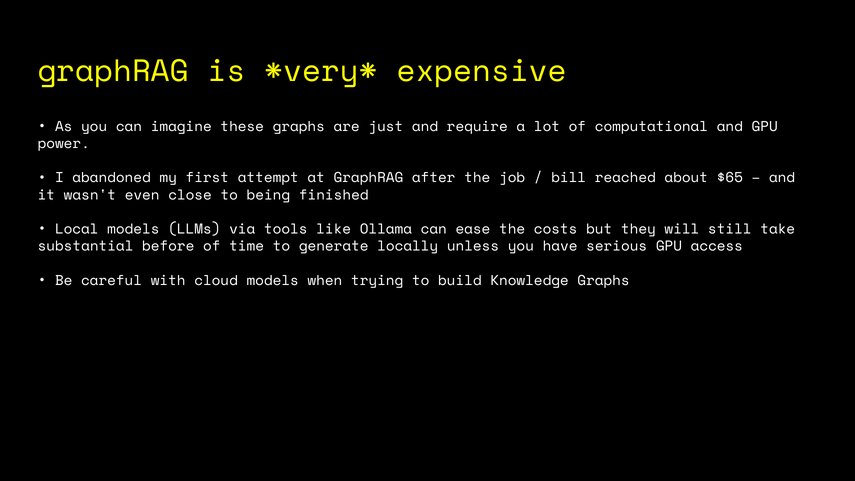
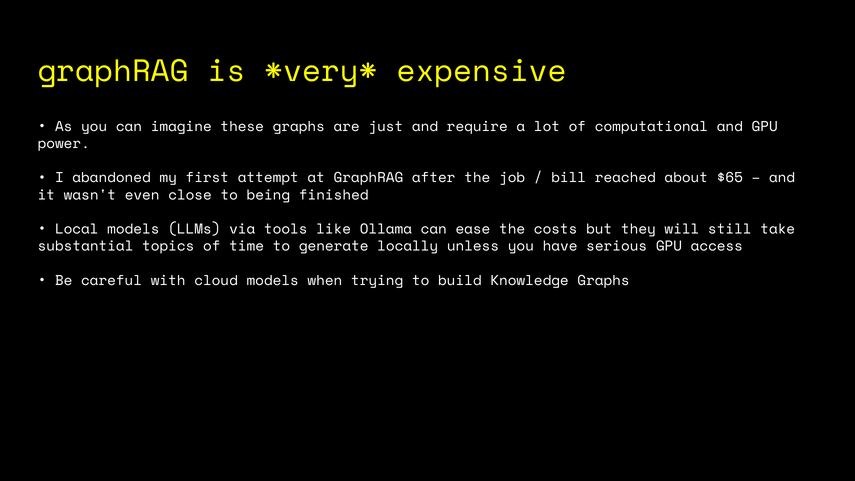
before: before -> topics (168, 246)
